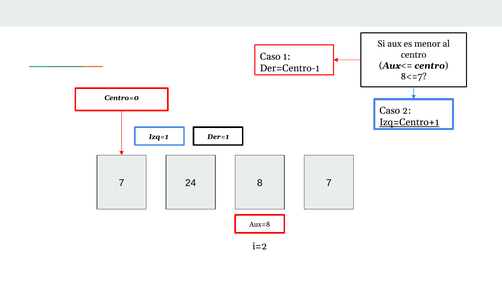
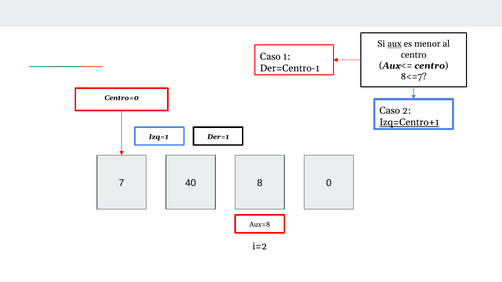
aux underline: none -> present (394, 44)
24: 24 -> 40 (191, 183)
8 7: 7 -> 0 (329, 183)
